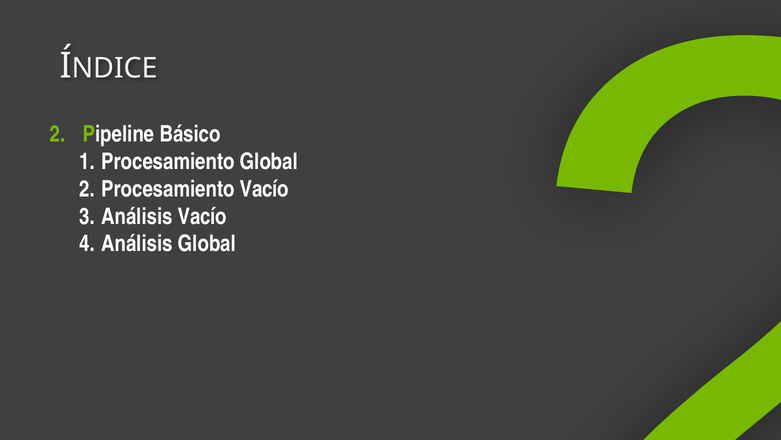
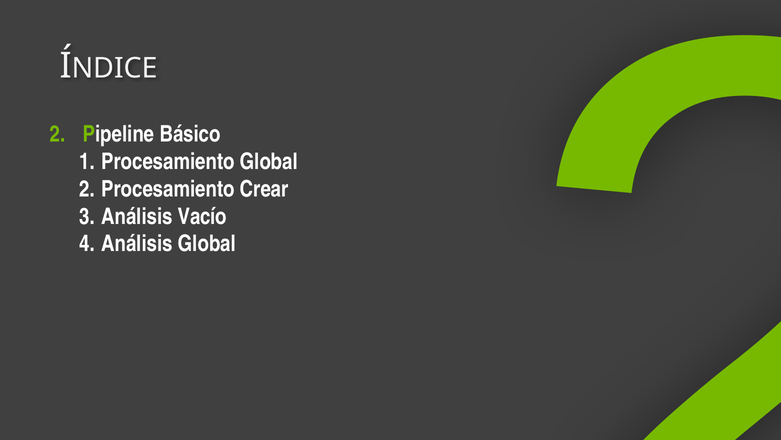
Procesamiento Vacío: Vacío -> Crear (264, 189)
